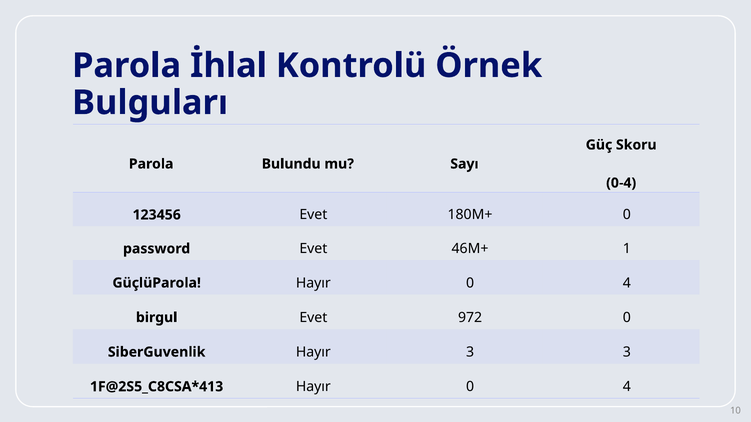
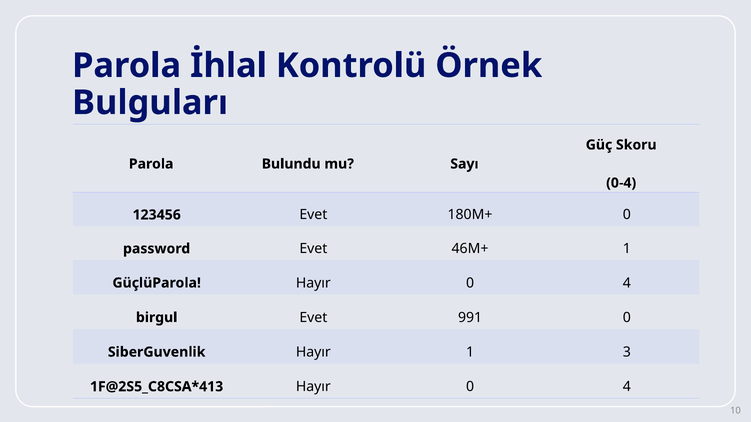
972: 972 -> 991 (470, 318)
Hayır 3: 3 -> 1 (470, 352)
